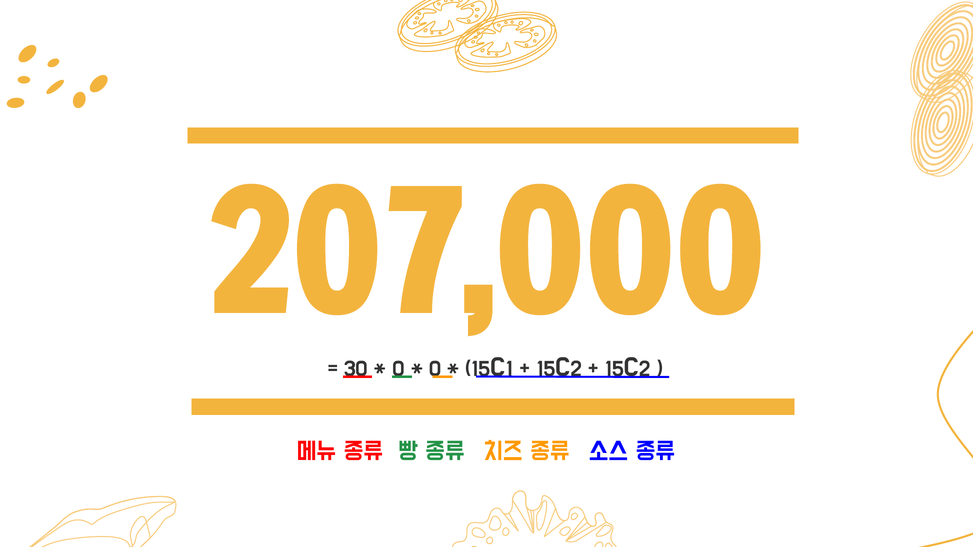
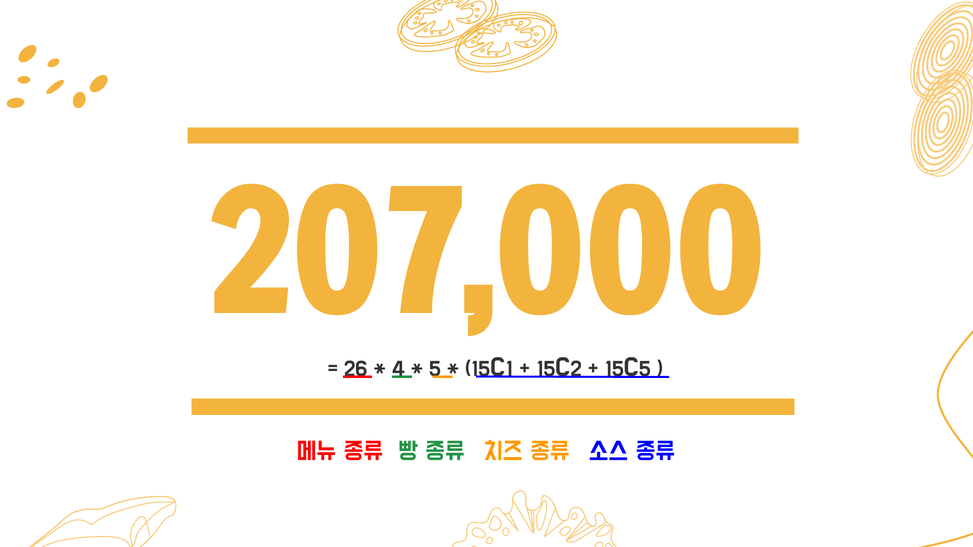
30: 30 -> 26 (356, 369)
0: 0 -> 4 (398, 369)
0: 0 -> 5 (435, 369)
2: 2 -> 5 (645, 369)
